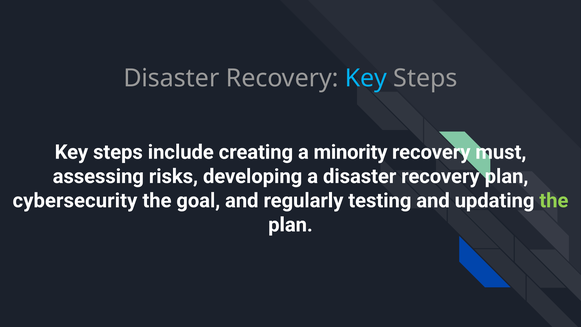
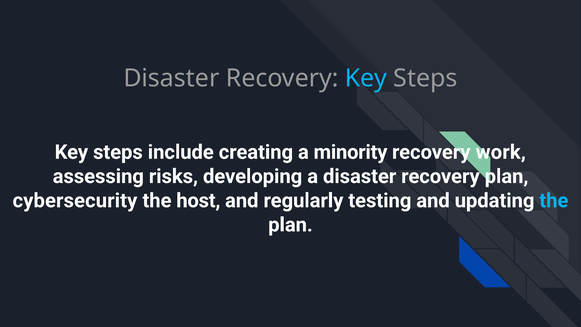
must: must -> work (501, 152)
goal: goal -> host (198, 200)
the colour: light green -> light blue (554, 200)
